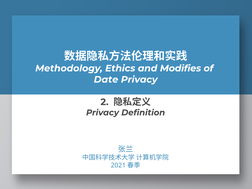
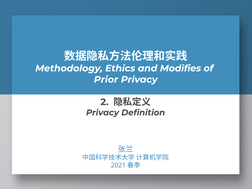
Date: Date -> Prior (106, 80)
